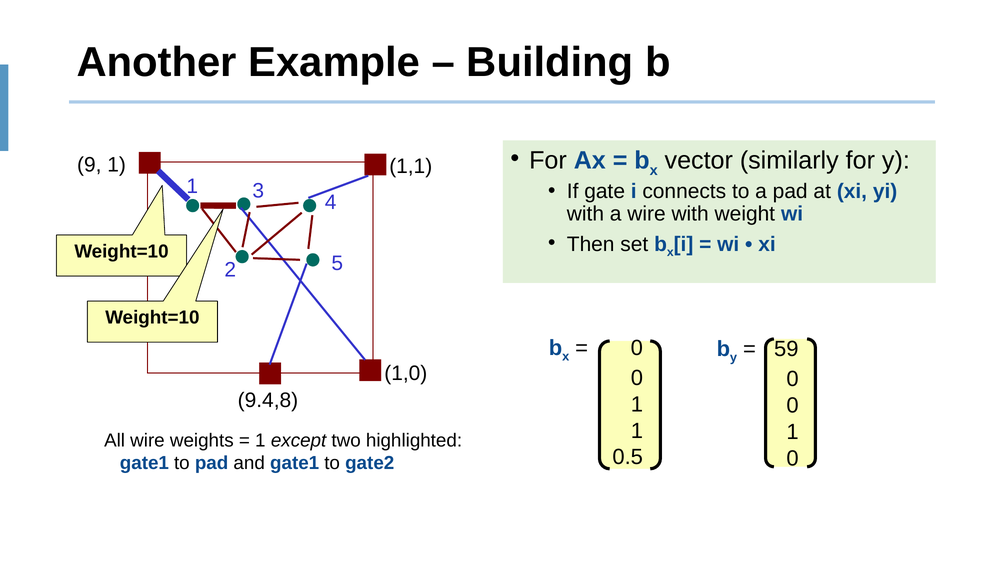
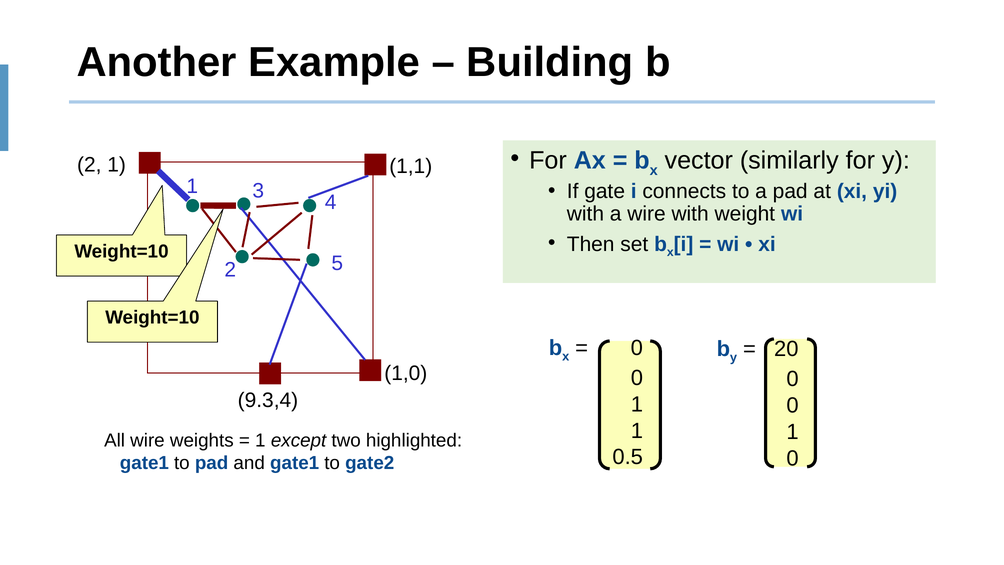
9: 9 -> 2 (89, 165)
59: 59 -> 20 (786, 349)
9.4,8: 9.4,8 -> 9.3,4 (268, 400)
